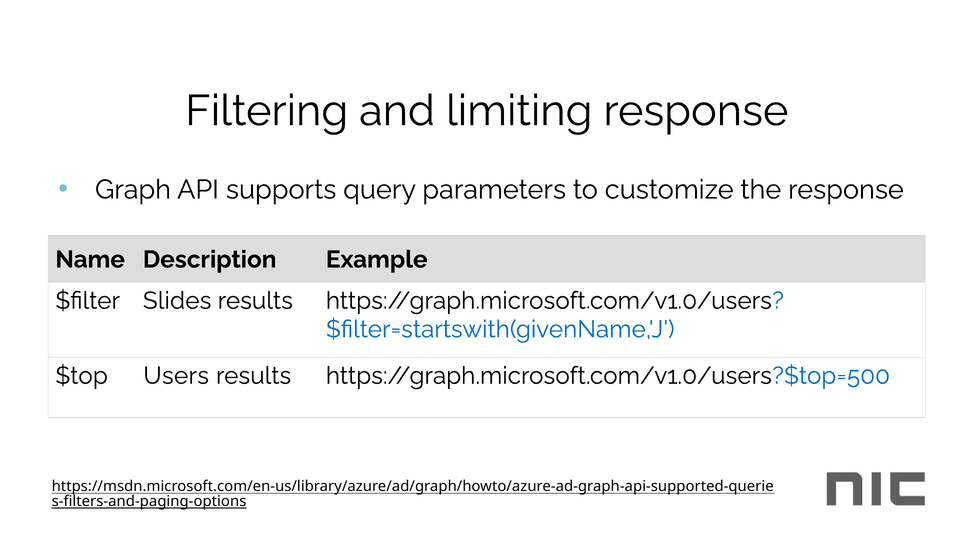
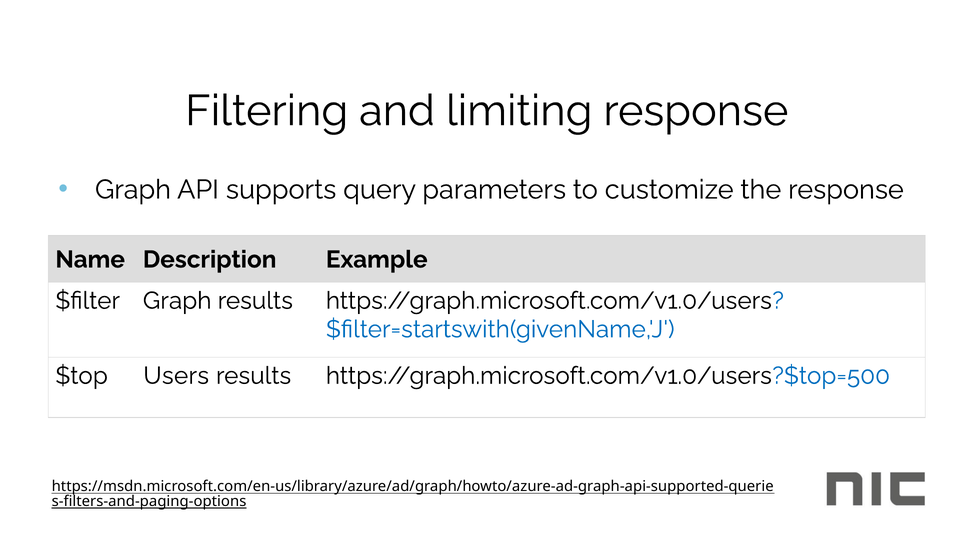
$filter Slides: Slides -> Graph (177, 301)
